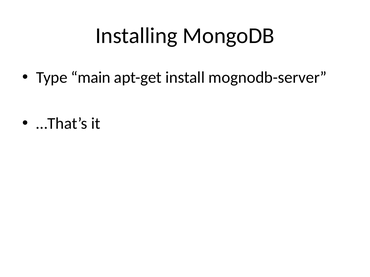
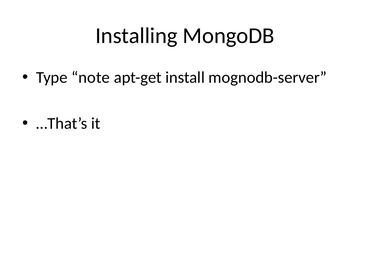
main: main -> note (91, 78)
